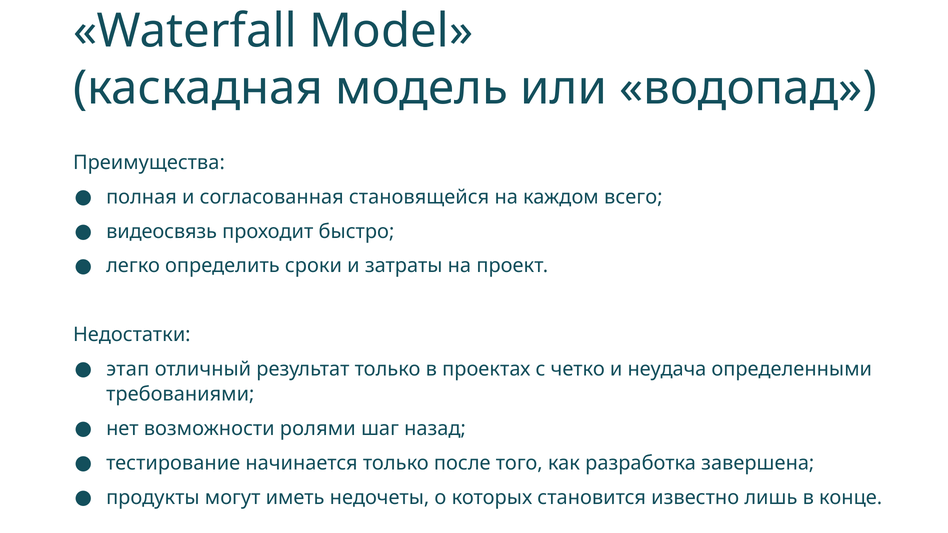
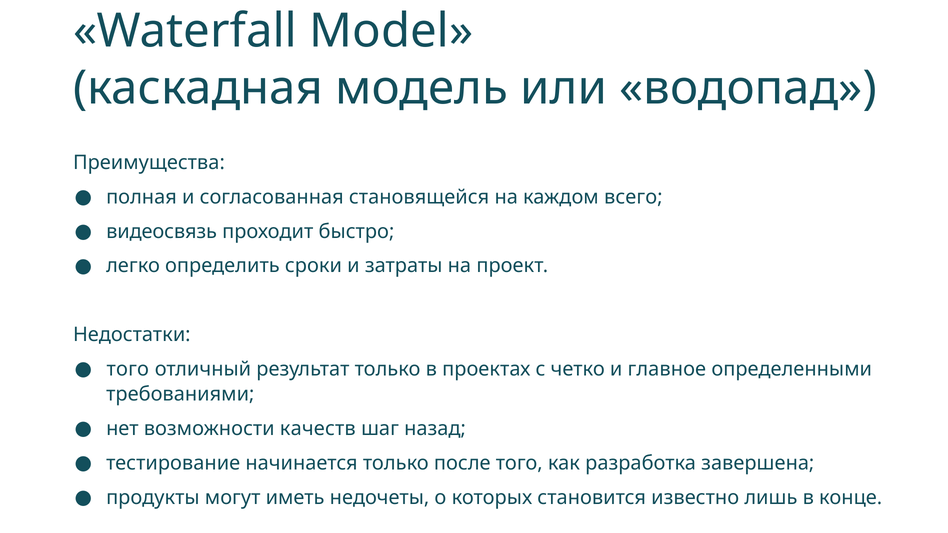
этап: этап -> того (128, 369)
неудача: неудача -> главное (667, 369)
ролями: ролями -> качеств (318, 429)
